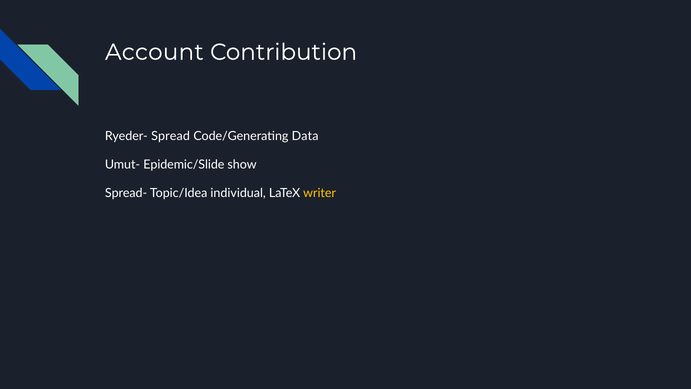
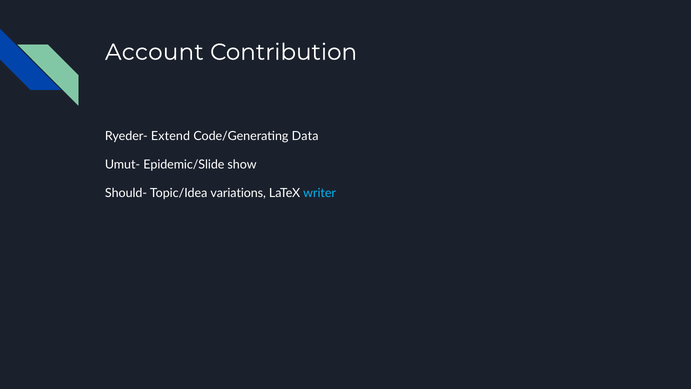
Spread: Spread -> Extend (171, 136)
Spread-: Spread- -> Should- (126, 193)
individual: individual -> variations (238, 193)
writer colour: yellow -> light blue (320, 193)
